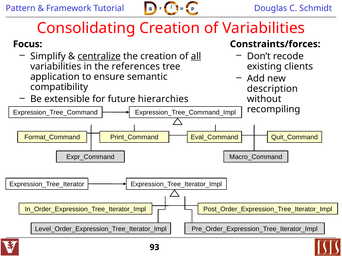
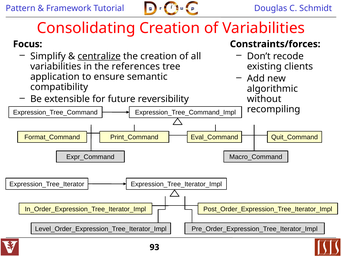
all underline: present -> none (196, 56)
description: description -> algorithmic (272, 89)
hierarchies: hierarchies -> reversibility (163, 99)
